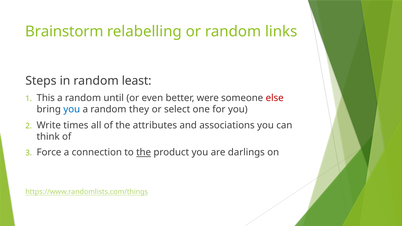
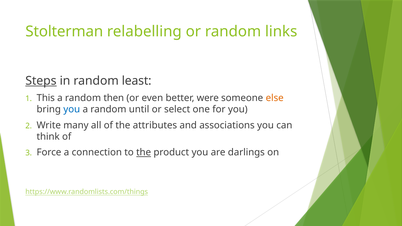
Brainstorm: Brainstorm -> Stolterman (64, 32)
Steps underline: none -> present (41, 81)
until: until -> then (114, 98)
else colour: red -> orange (275, 98)
they: they -> until (139, 110)
times: times -> many (76, 125)
